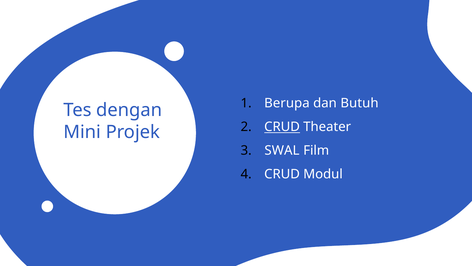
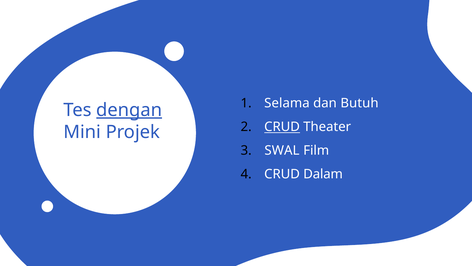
Berupa: Berupa -> Selama (287, 103)
dengan underline: none -> present (129, 110)
Modul: Modul -> Dalam (323, 174)
